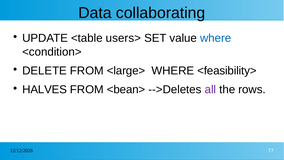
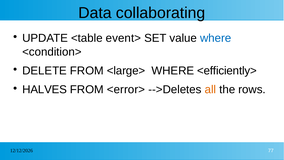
users>: users> -> event> (123, 38)
<feasibility>: <feasibility> -> <efficiently> (227, 71)
<bean>: <bean> -> <error> (126, 89)
all colour: purple -> orange (210, 89)
